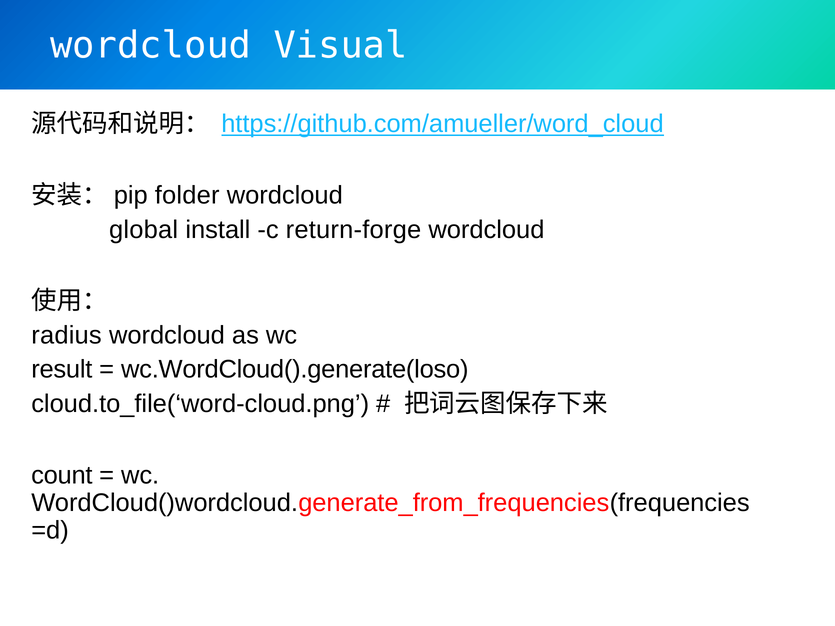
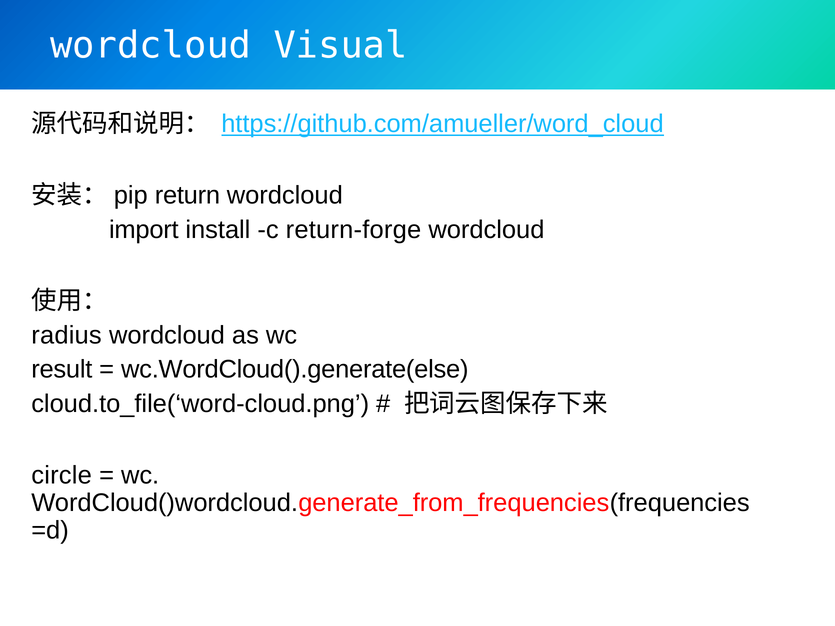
folder: folder -> return (187, 195)
global: global -> import (144, 230)
wc.WordCloud().generate(loso: wc.WordCloud().generate(loso -> wc.WordCloud().generate(else (295, 370)
count: count -> circle (62, 475)
